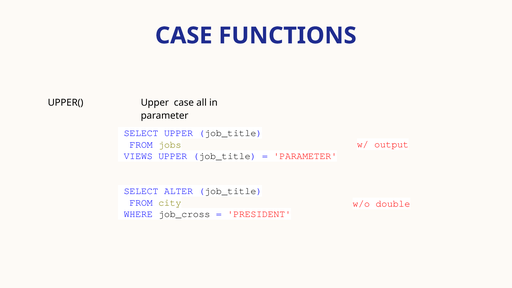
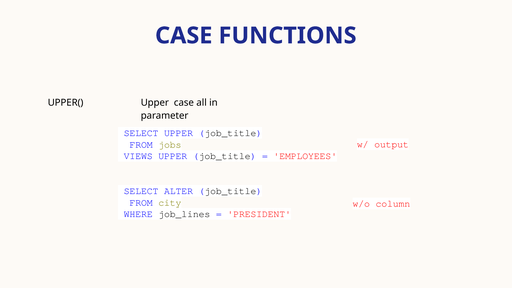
PARAMETER: PARAMETER -> EMPLOYEES (305, 156)
double: double -> column (393, 204)
job_cross: job_cross -> job_lines (184, 214)
